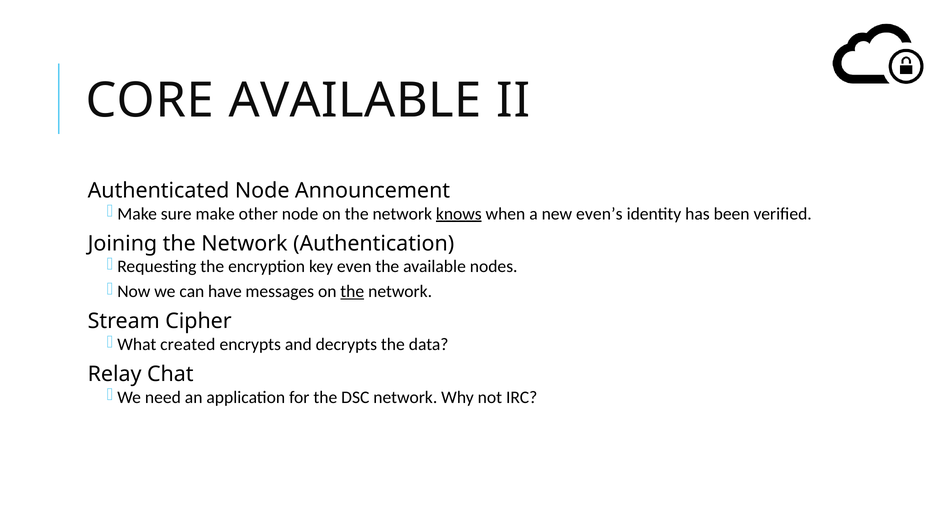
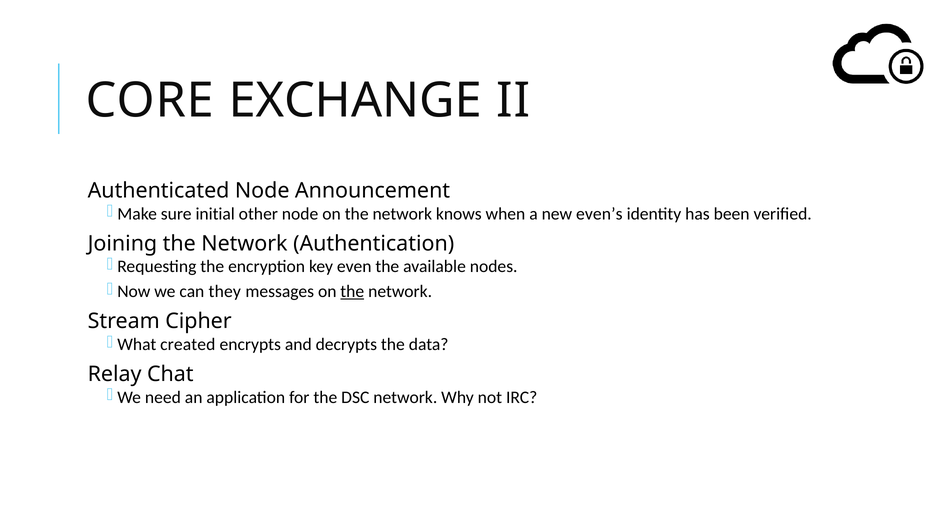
CORE AVAILABLE: AVAILABLE -> EXCHANGE (355, 101)
make: make -> initial (215, 214)
knows underline: present -> none (459, 214)
have: have -> they (225, 291)
